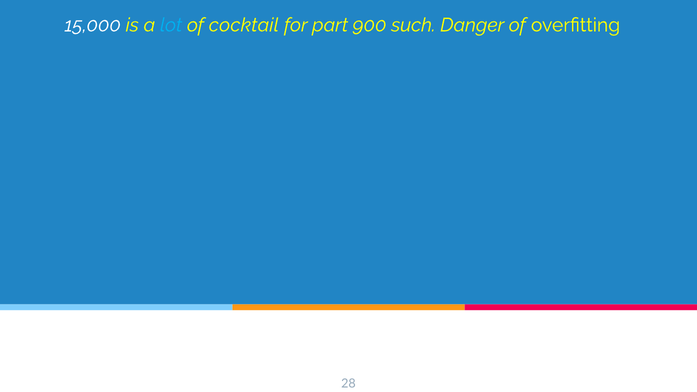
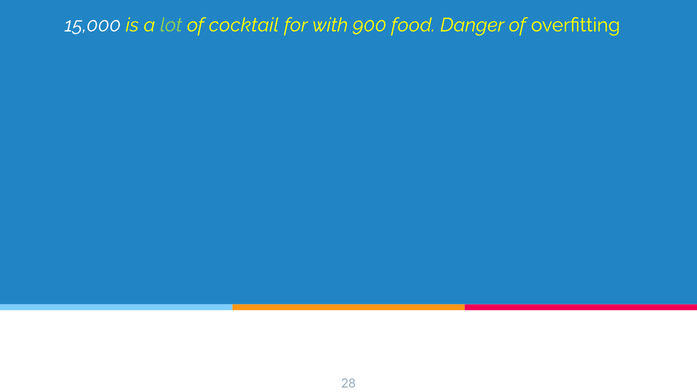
lot colour: light blue -> light green (171, 25)
part: part -> with (330, 25)
such: such -> food (413, 25)
